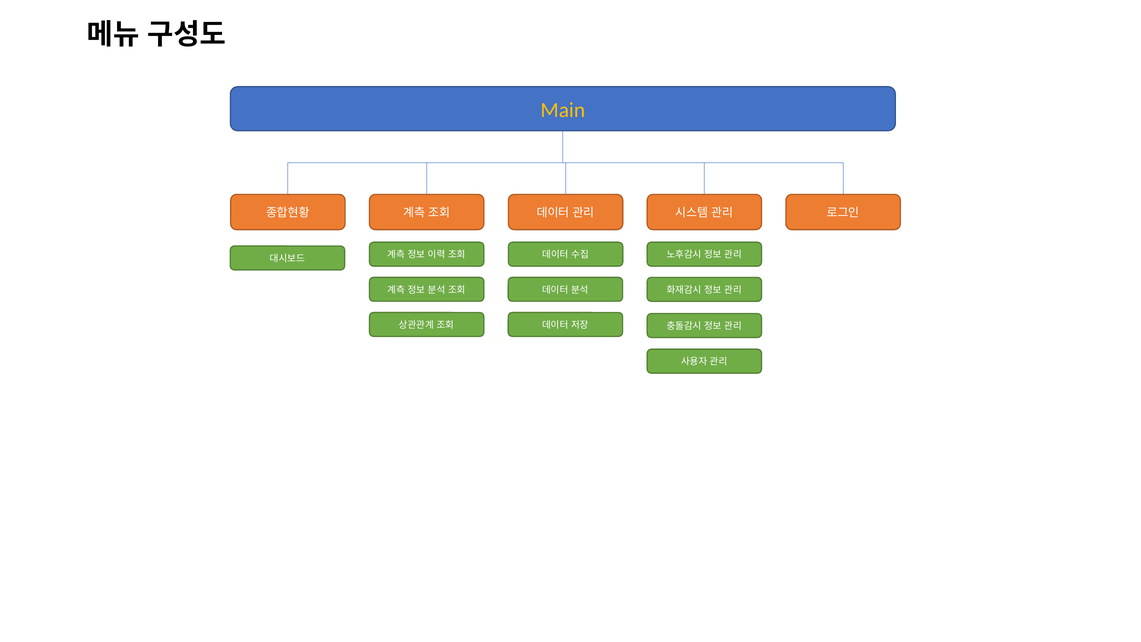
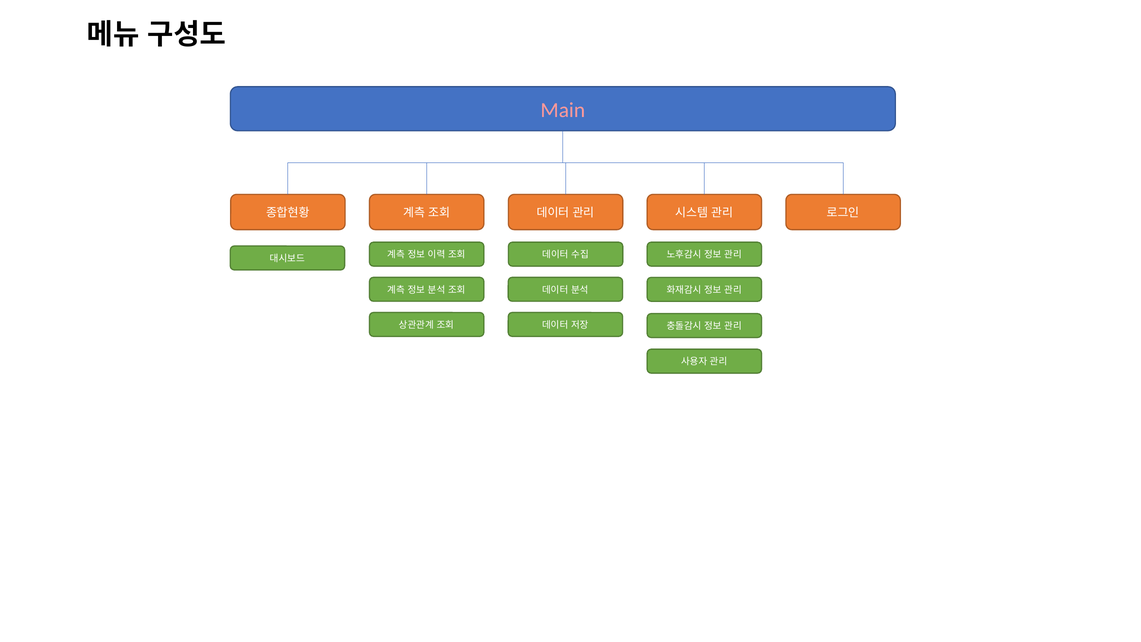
Main colour: yellow -> pink (563, 110)
